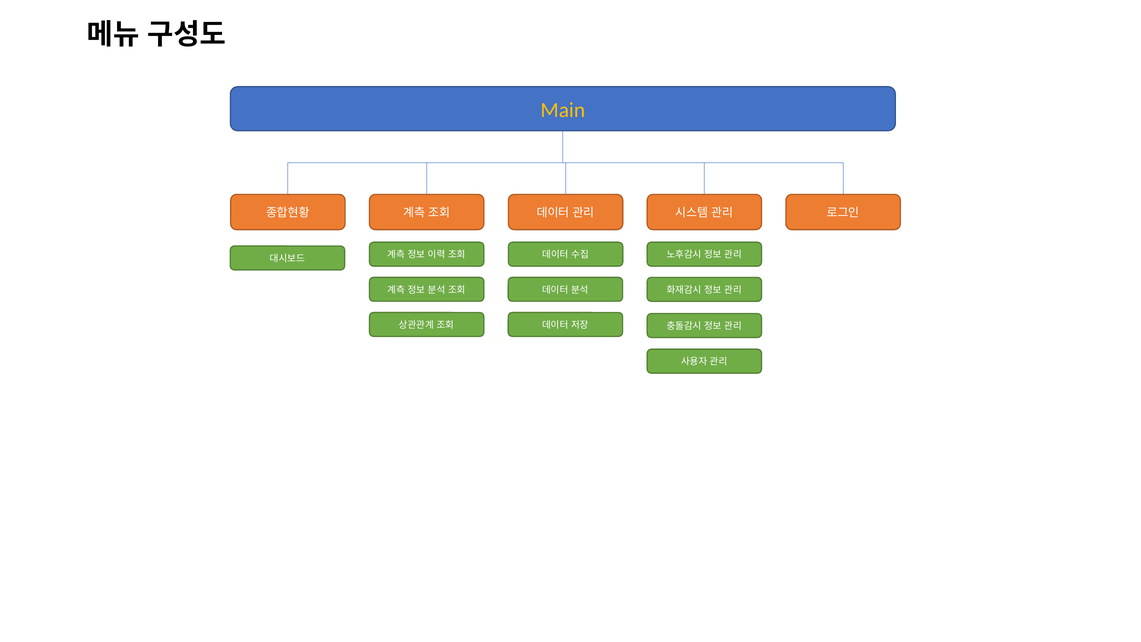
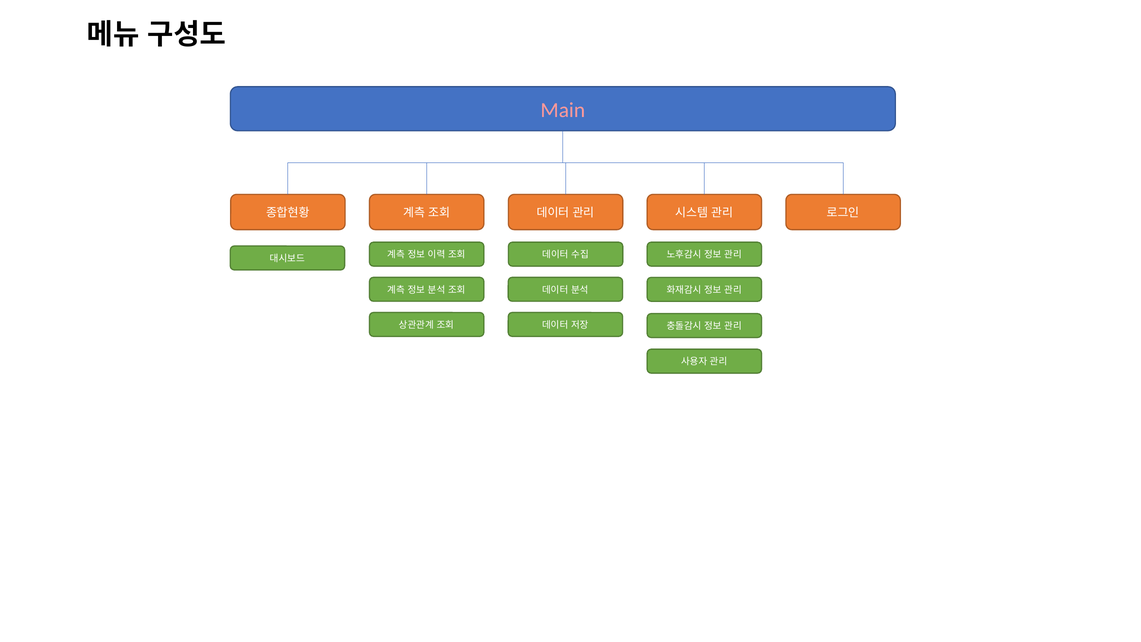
Main colour: yellow -> pink (563, 110)
